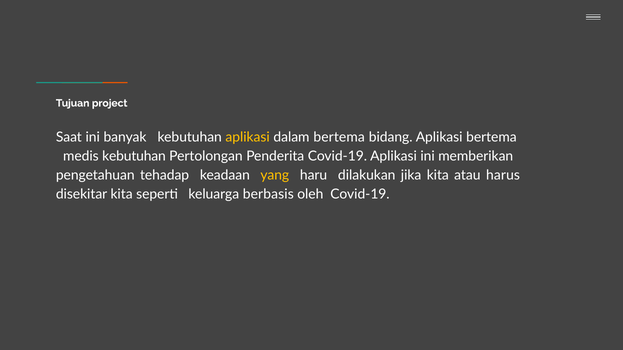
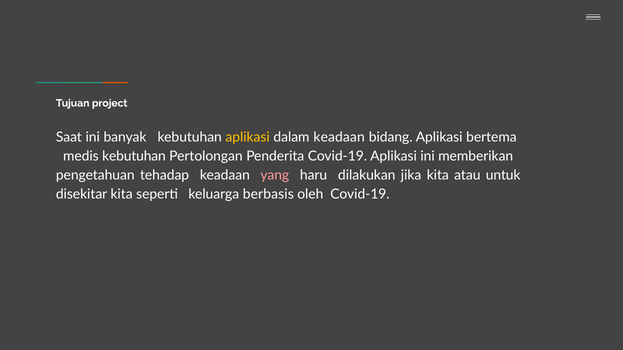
dalam bertema: bertema -> keadaan (339, 137)
yang colour: yellow -> pink (275, 175)
harus: harus -> untuk (503, 175)
